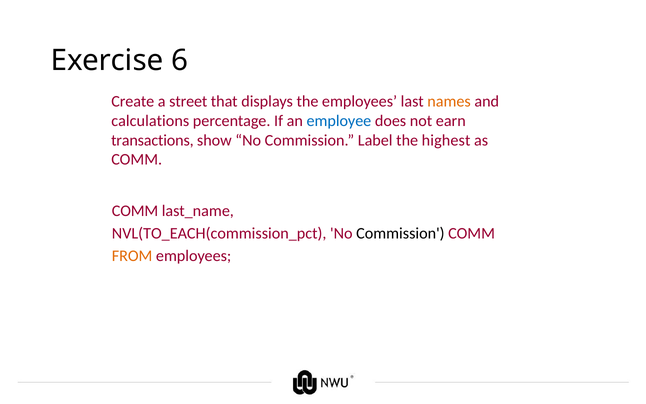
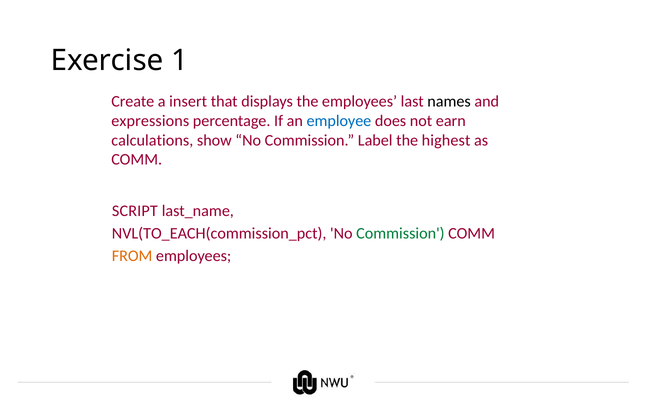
6: 6 -> 1 (180, 60)
street: street -> insert (188, 101)
names colour: orange -> black (449, 101)
calculations: calculations -> expressions (150, 121)
transactions: transactions -> calculations (152, 140)
COMM: COMM -> SCRIPT (135, 211)
Commission colour: black -> green (400, 233)
